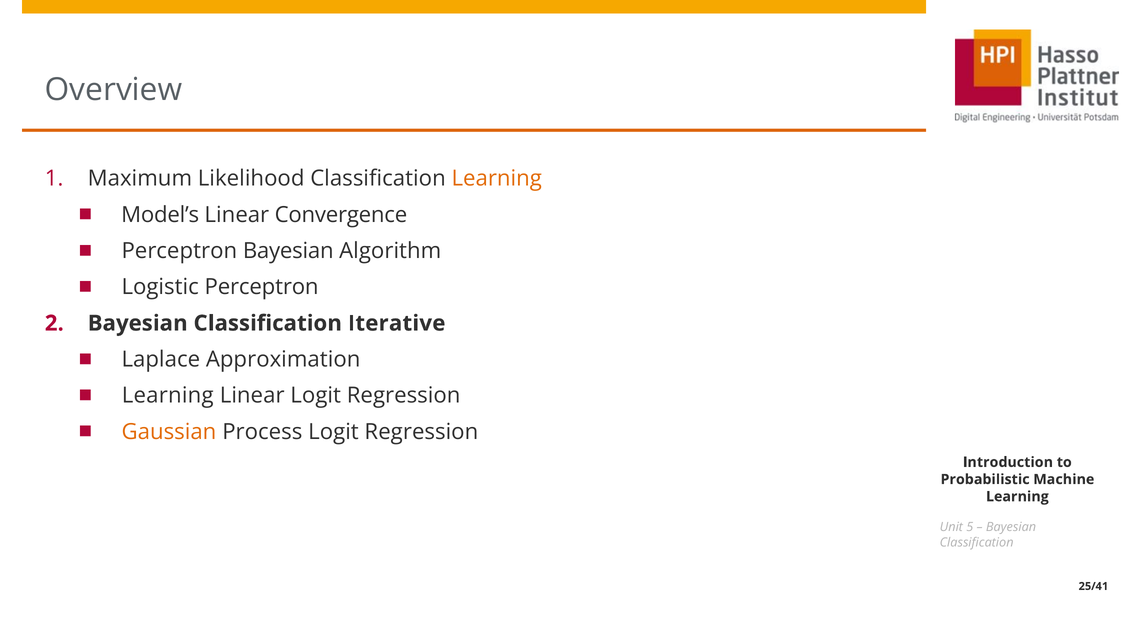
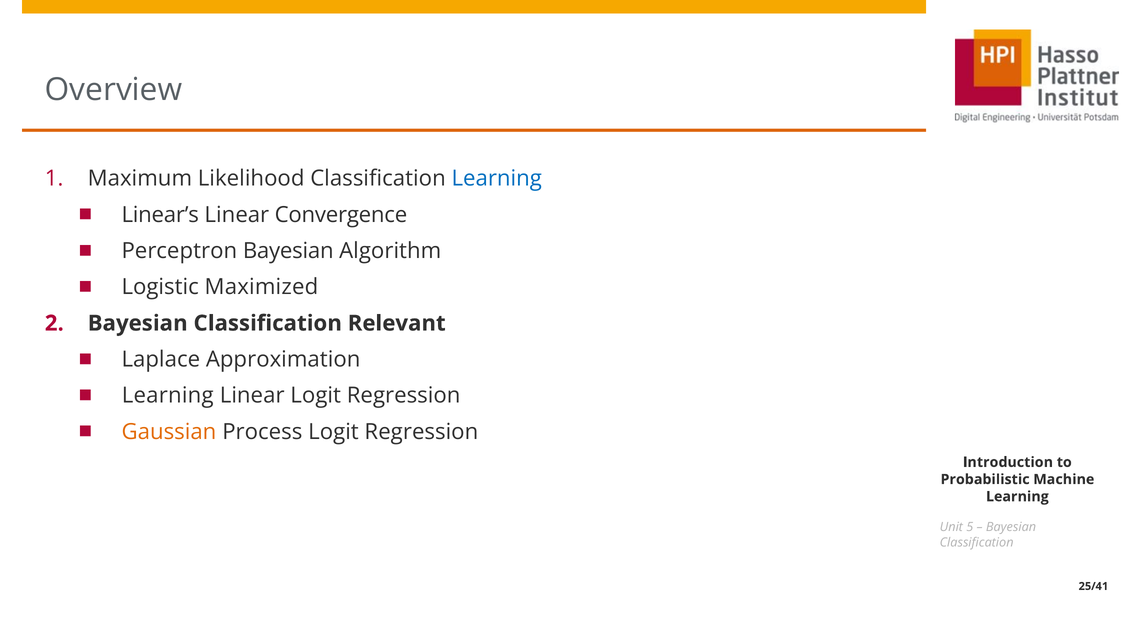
Learning colour: orange -> blue (497, 179)
Model’s: Model’s -> Linear’s (160, 215)
Logistic Perceptron: Perceptron -> Maximized (261, 287)
Iterative: Iterative -> Relevant (397, 323)
